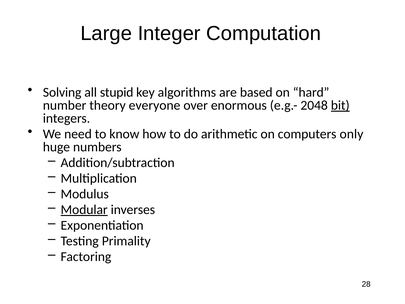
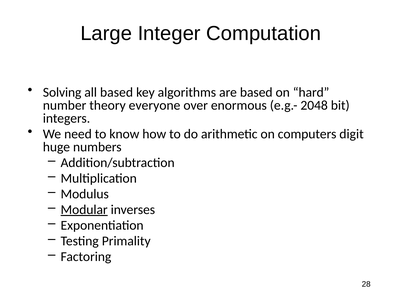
all stupid: stupid -> based (117, 92)
bit underline: present -> none (340, 105)
only: only -> digit (352, 134)
